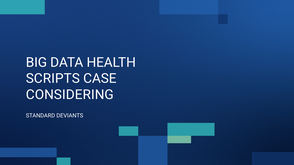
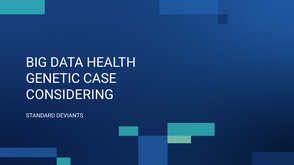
SCRIPTS: SCRIPTS -> GENETIC (53, 79)
